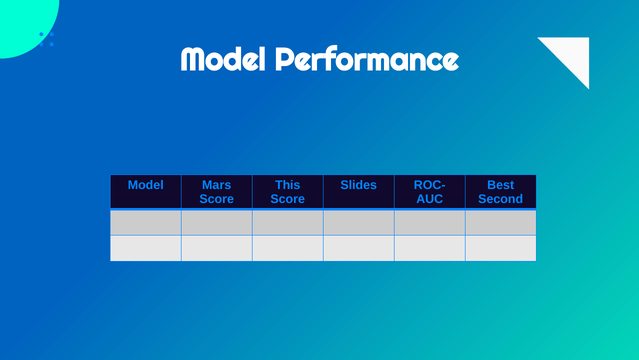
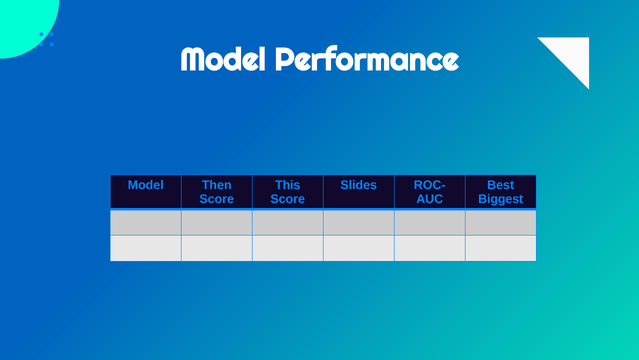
Mars: Mars -> Then (217, 185)
Second: Second -> Biggest (501, 199)
